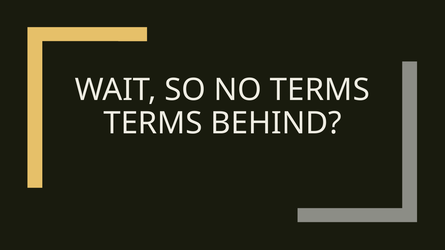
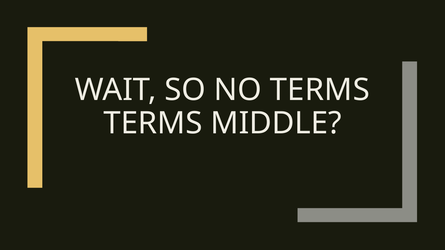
BEHIND: BEHIND -> MIDDLE (276, 123)
